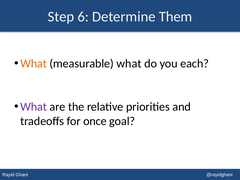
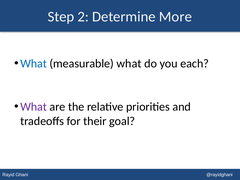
6: 6 -> 2 (83, 17)
Them: Them -> More (175, 17)
What colour: orange -> blue (34, 64)
once: once -> their (95, 121)
